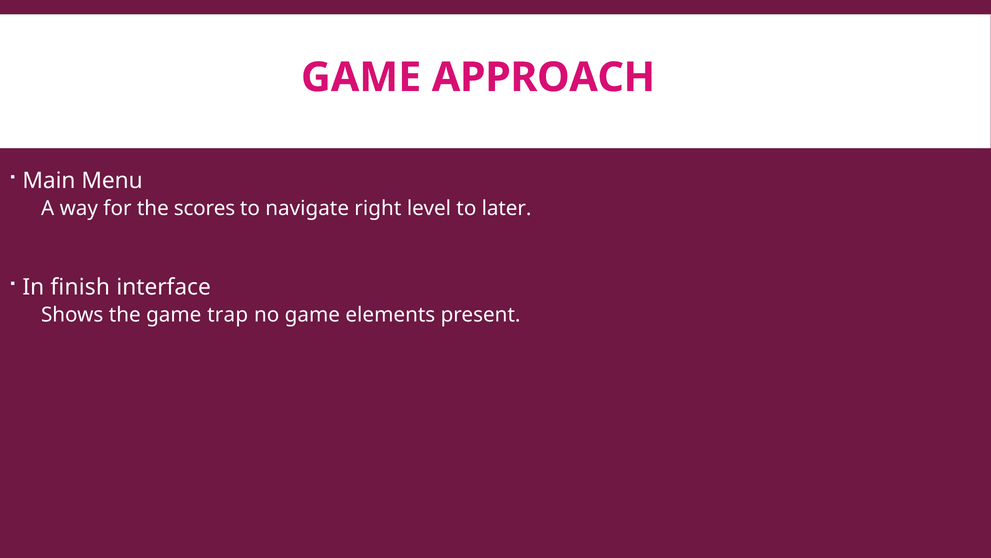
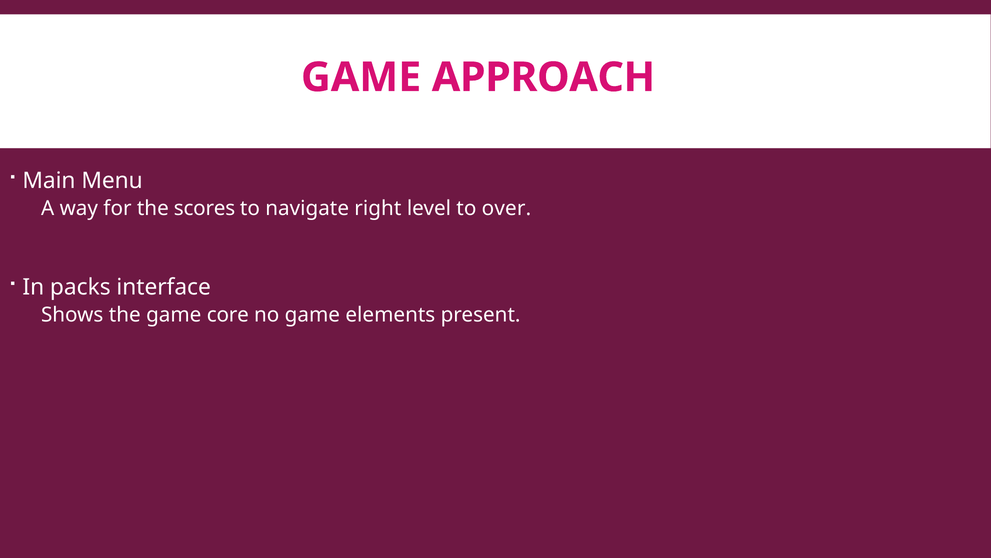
later: later -> over (506, 208)
finish: finish -> packs (80, 287)
trap: trap -> core (228, 315)
